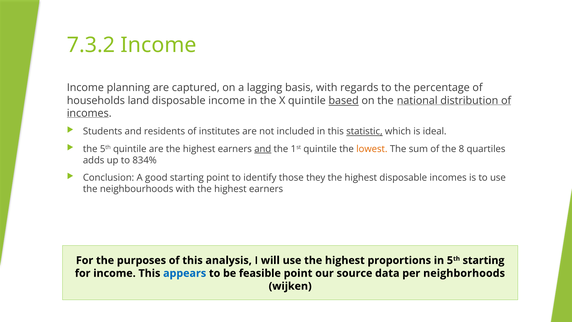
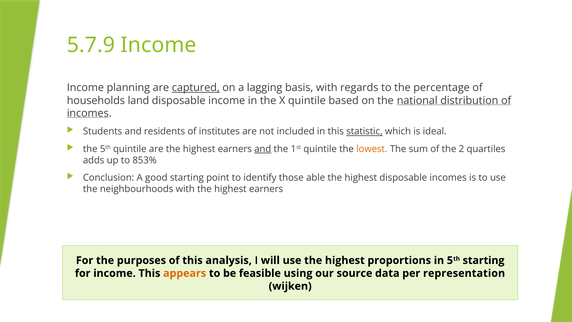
7.3.2: 7.3.2 -> 5.7.9 (91, 45)
captured underline: none -> present (196, 88)
based underline: present -> none (344, 100)
8: 8 -> 2 (461, 149)
834%: 834% -> 853% (145, 160)
they: they -> able (316, 178)
appears colour: blue -> orange (185, 273)
feasible point: point -> using (298, 273)
neighborhoods: neighborhoods -> representation (464, 273)
